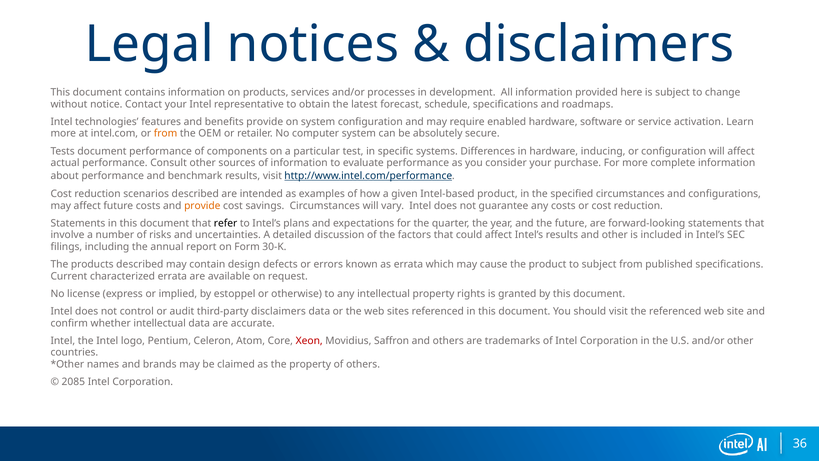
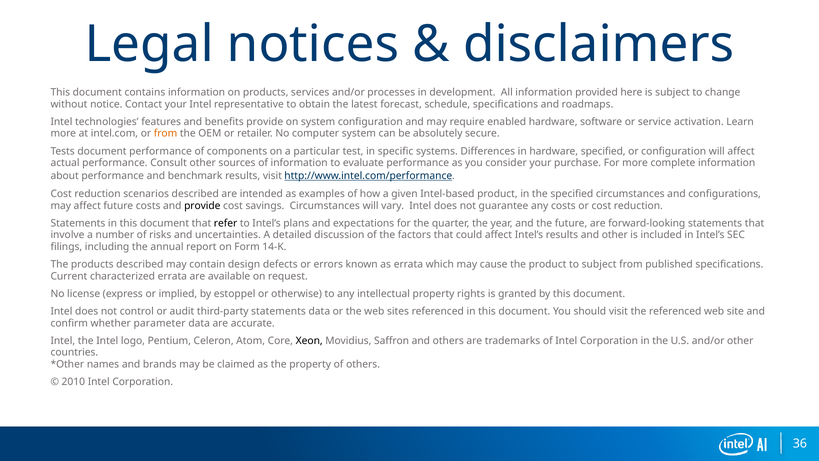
hardware inducing: inducing -> specified (603, 151)
provide colour: orange -> black (202, 205)
30-K: 30-K -> 14-K (274, 247)
third-party disclaimers: disclaimers -> statements (278, 311)
whether intellectual: intellectual -> parameter (160, 323)
Xeon colour: red -> black (309, 341)
2085: 2085 -> 2010 (73, 382)
